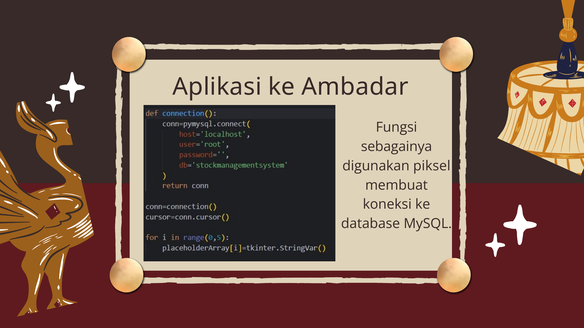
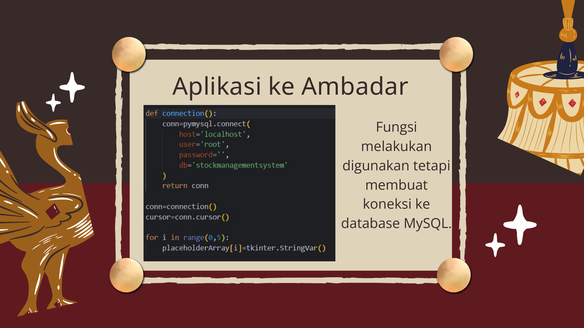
sebagainya: sebagainya -> melakukan (396, 147)
piksel: piksel -> tetapi (432, 166)
